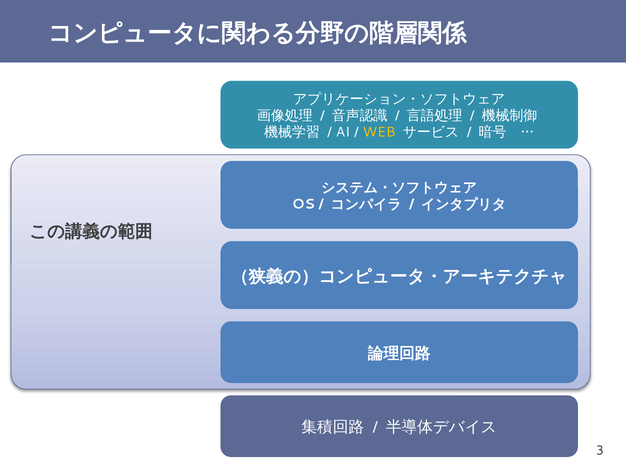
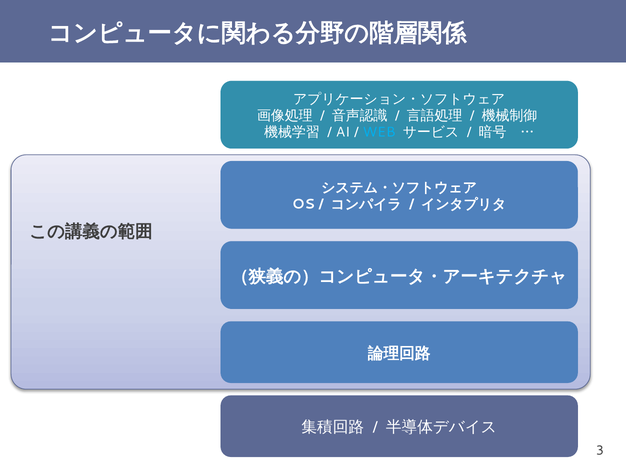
WEB colour: yellow -> light blue (379, 132)
